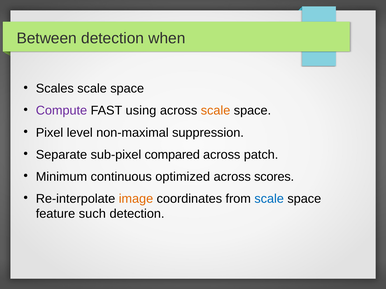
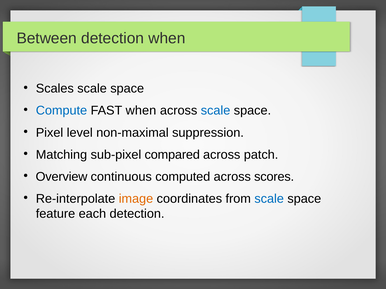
Compute colour: purple -> blue (61, 111)
FAST using: using -> when (141, 111)
scale colour: orange -> blue (216, 111)
Separate: Separate -> Matching (61, 155)
Minimum: Minimum -> Overview (62, 177)
optimized: optimized -> computed (183, 177)
such: such -> each (92, 214)
